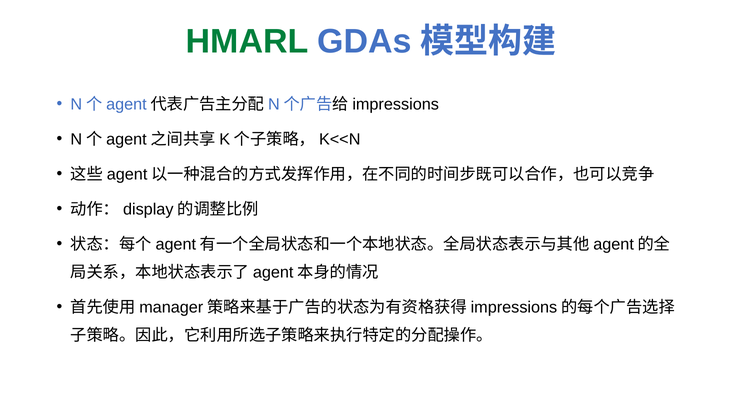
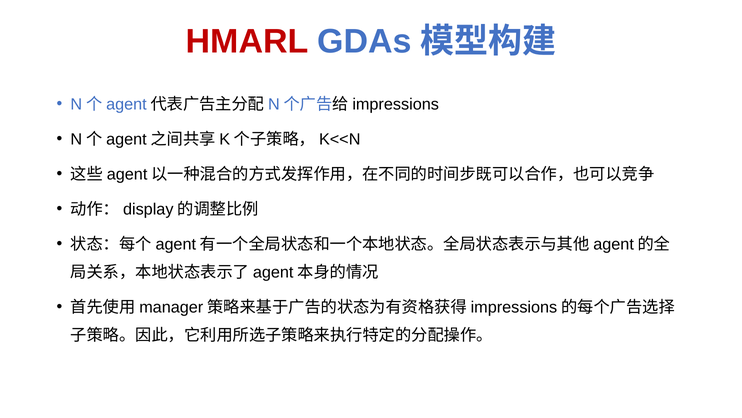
HMARL colour: green -> red (247, 41)
